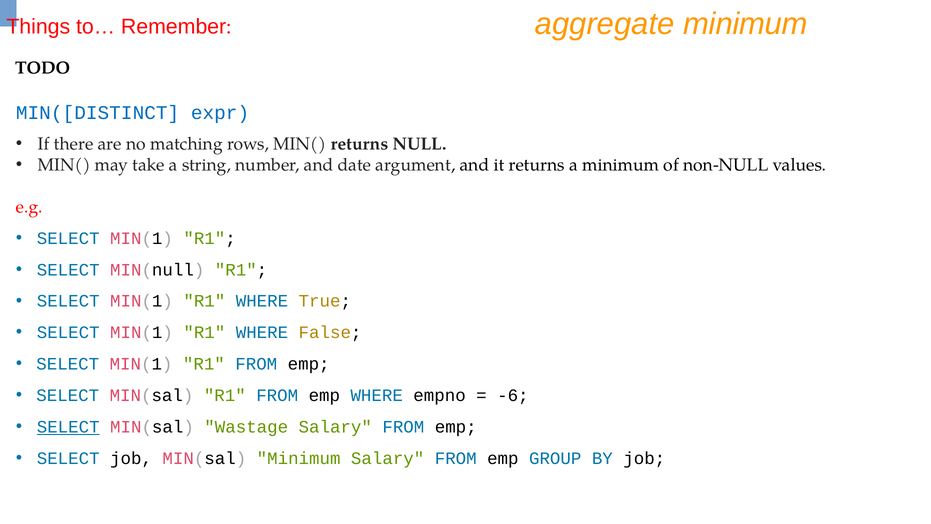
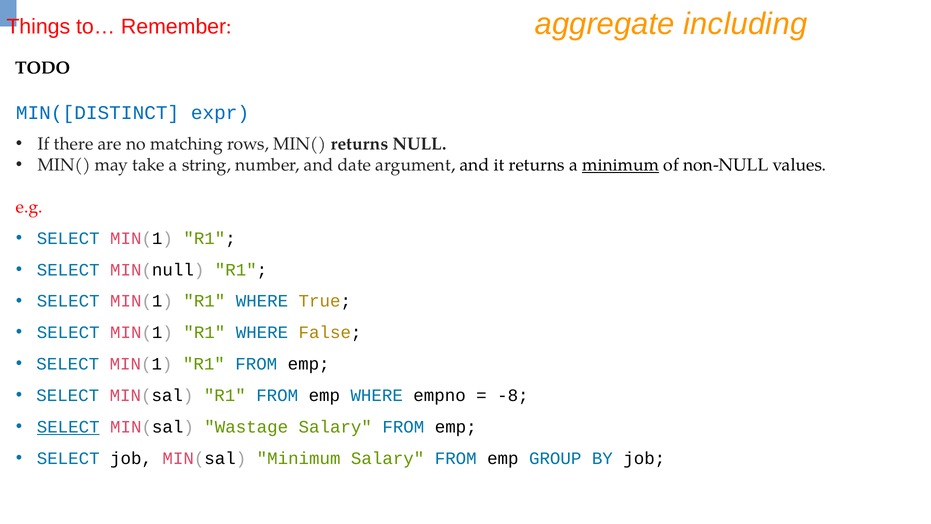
aggregate minimum: minimum -> including (745, 24)
minimum underline: none -> present (621, 165)
-6: -6 -> -8 (513, 395)
